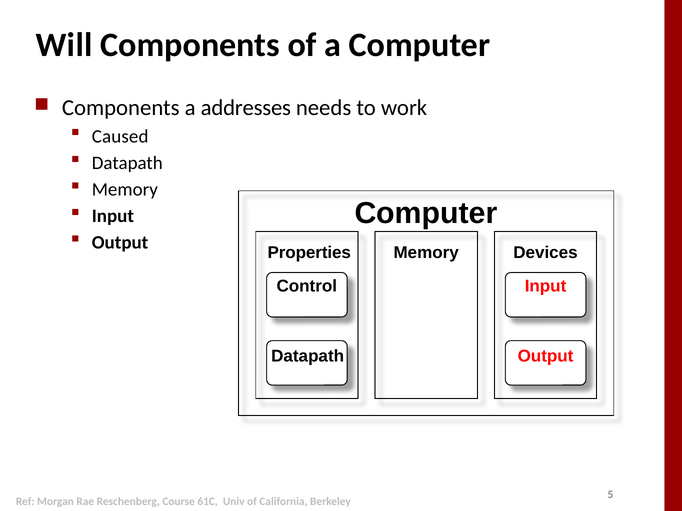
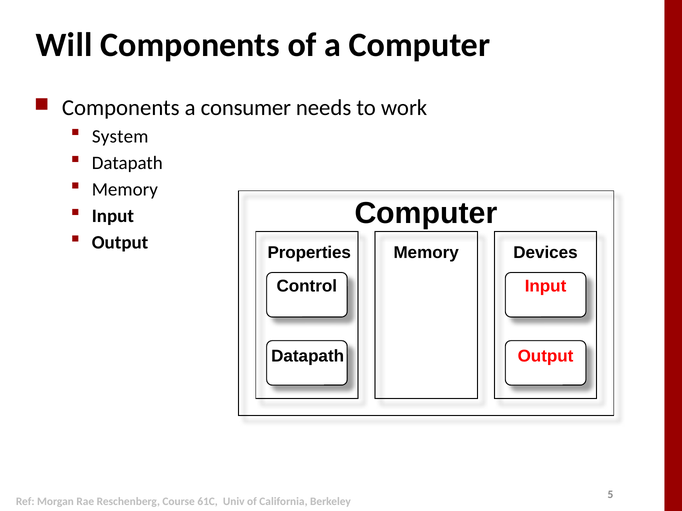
addresses: addresses -> consumer (246, 108)
Caused: Caused -> System (120, 136)
